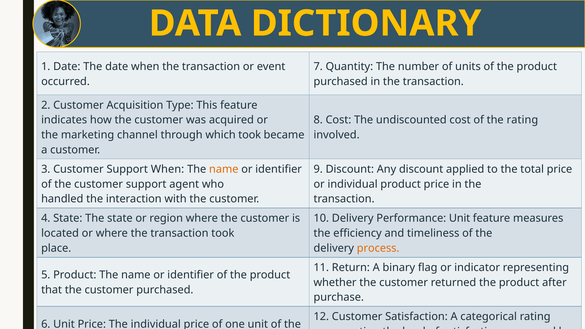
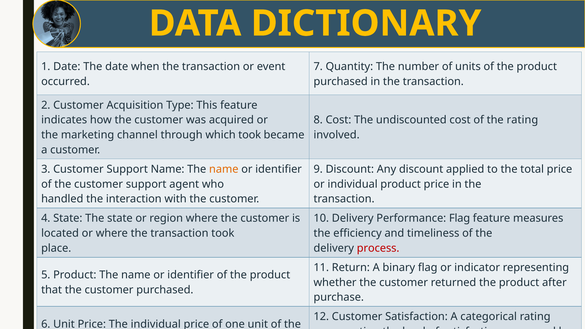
Support When: When -> Name (168, 169)
Performance Unit: Unit -> Flag (460, 218)
process colour: orange -> red (378, 248)
